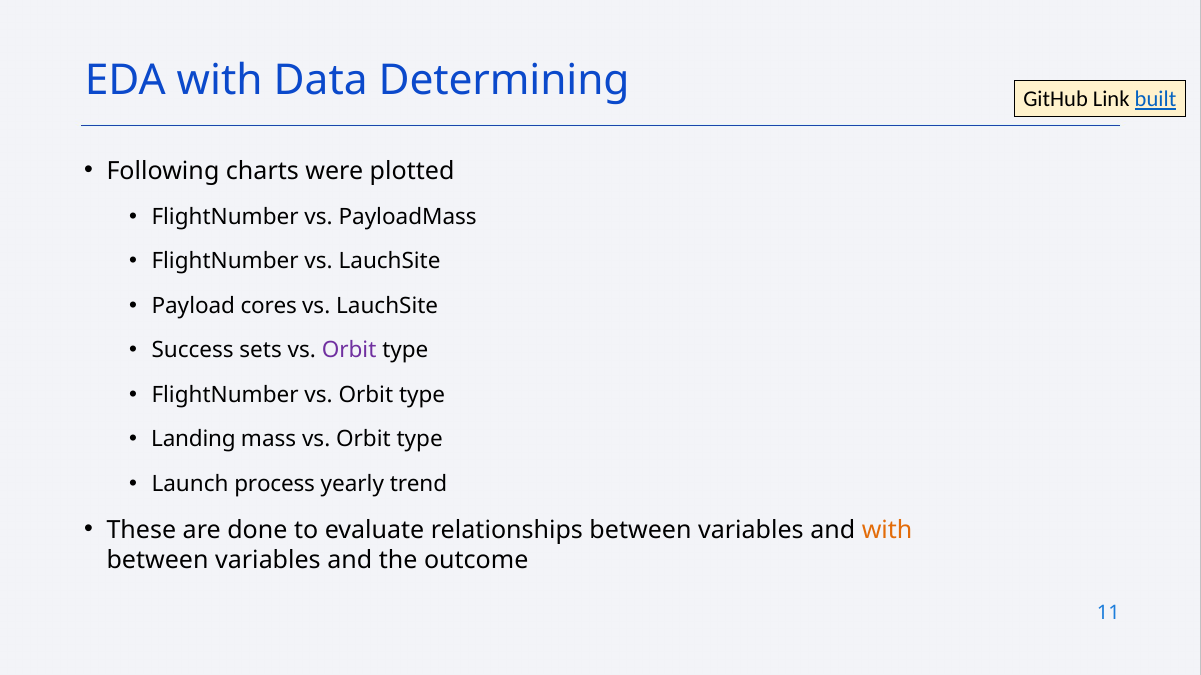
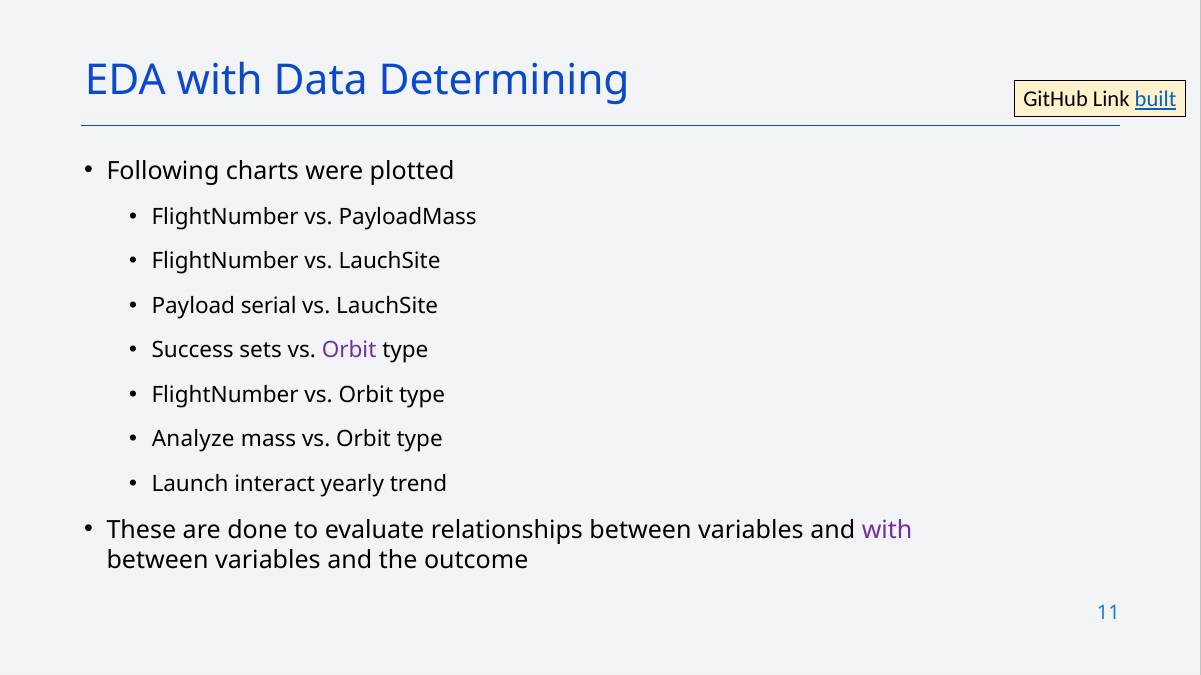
cores: cores -> serial (269, 306)
Landing: Landing -> Analyze (193, 440)
process: process -> interact (275, 484)
with colour: orange -> purple (887, 530)
